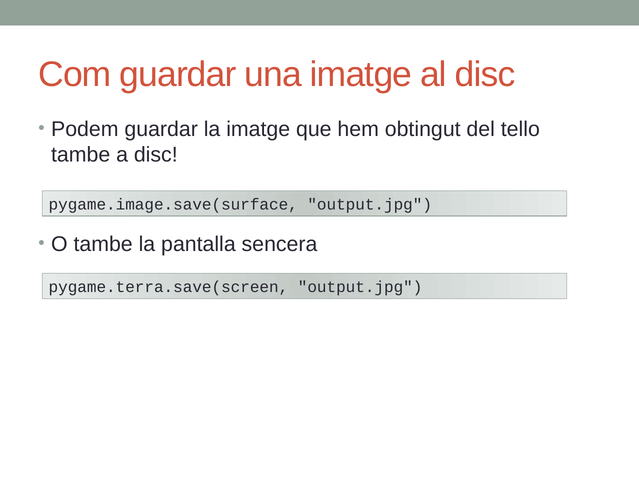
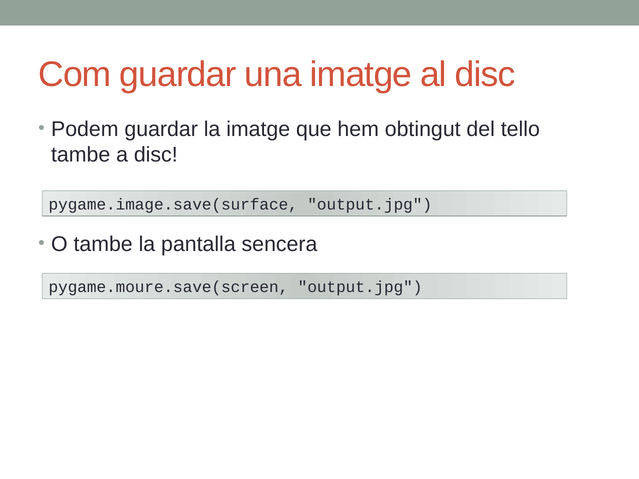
pygame.terra.save(screen: pygame.terra.save(screen -> pygame.moure.save(screen (168, 287)
